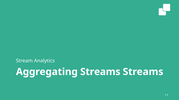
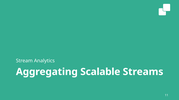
Aggregating Streams: Streams -> Scalable (100, 72)
